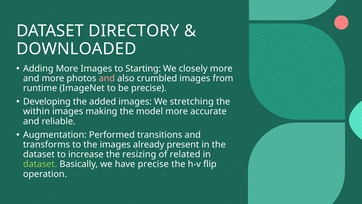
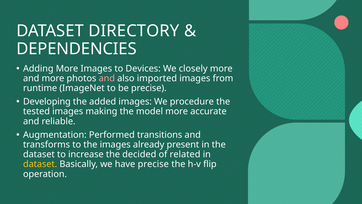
DOWNLOADED: DOWNLOADED -> DEPENDENCIES (76, 49)
Starting: Starting -> Devices (143, 68)
crumbled: crumbled -> imported (157, 78)
stretching: stretching -> procedure (192, 102)
within: within -> tested (36, 111)
resizing: resizing -> decided (139, 154)
dataset colour: light green -> yellow (40, 164)
